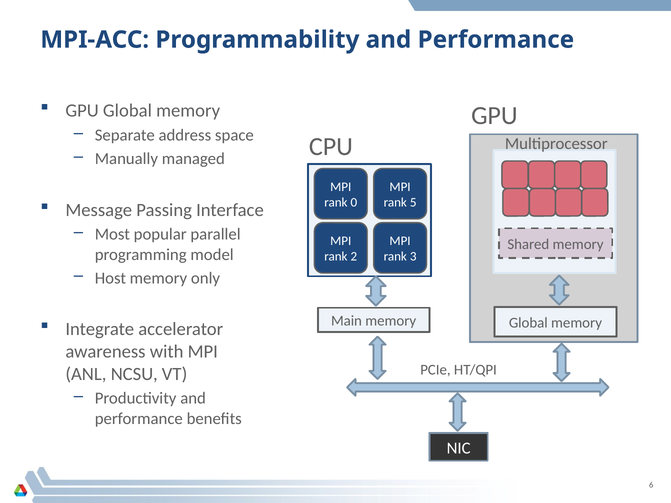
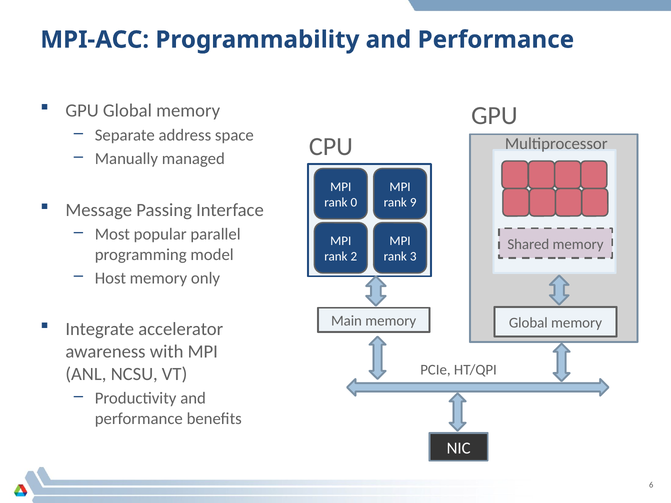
5: 5 -> 9 (413, 203)
